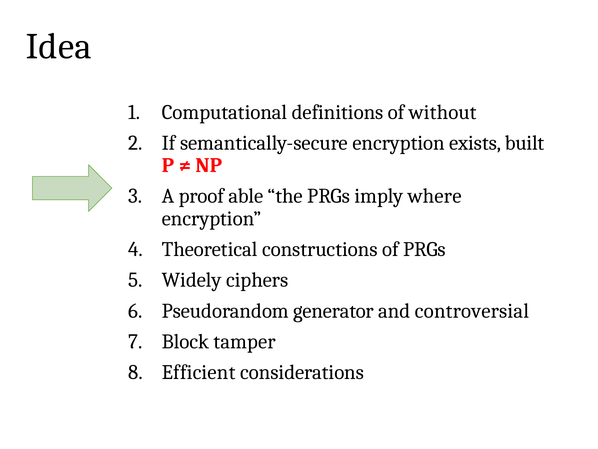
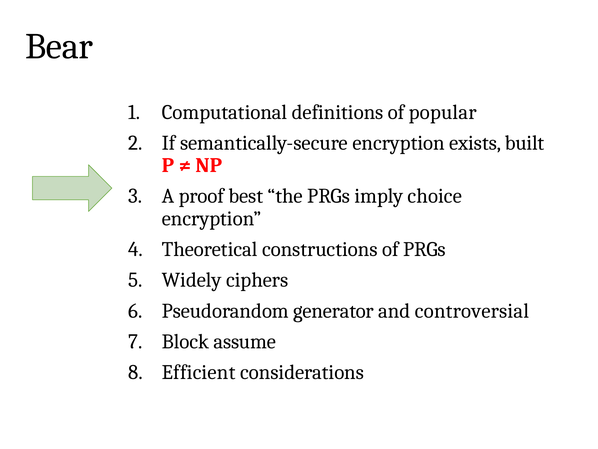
Idea: Idea -> Bear (59, 46)
without: without -> popular (443, 112)
able: able -> best (246, 196)
where: where -> choice (435, 196)
tamper: tamper -> assume (245, 341)
